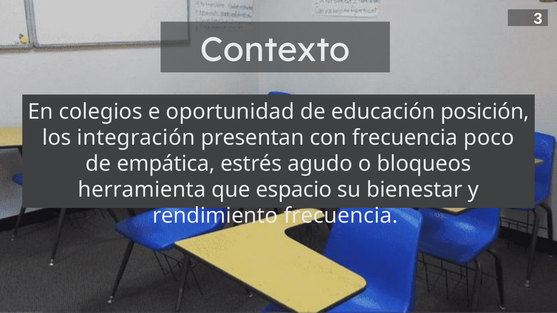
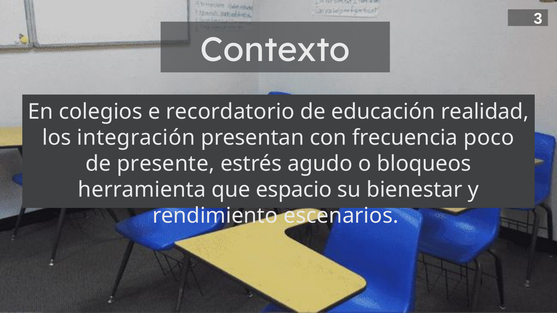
oportunidad: oportunidad -> recordatorio (230, 112)
posición: posición -> realidad (485, 112)
empática: empática -> presente (166, 164)
rendimiento frecuencia: frecuencia -> escenarios (341, 216)
